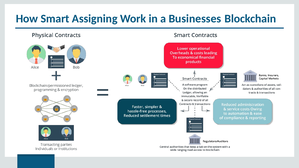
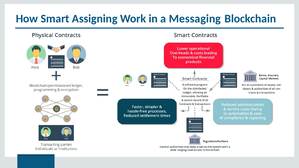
Businesses: Businesses -> Messaging (195, 19)
